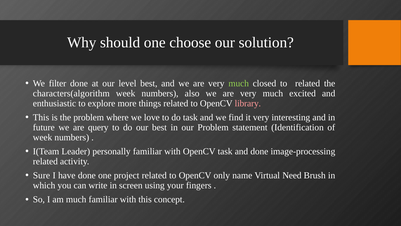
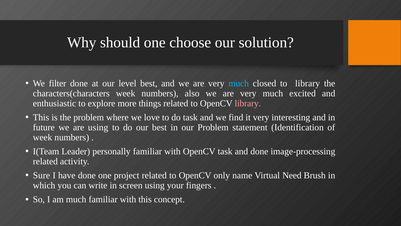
much colour: light green -> light blue (239, 83)
to related: related -> library (308, 83)
characters(algorithm: characters(algorithm -> characters(characters (71, 93)
are query: query -> using (98, 127)
